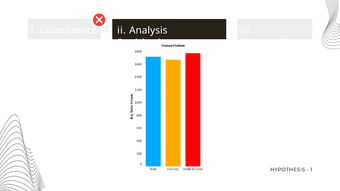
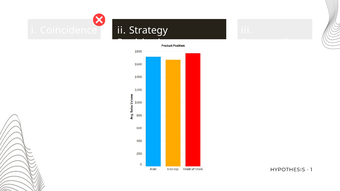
Analysis: Analysis -> Strategy (148, 30)
